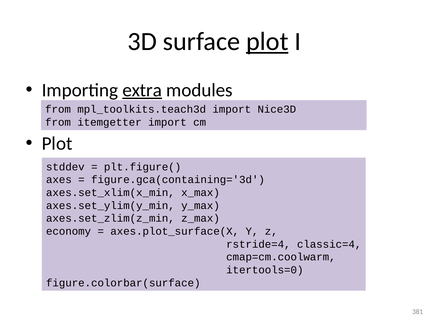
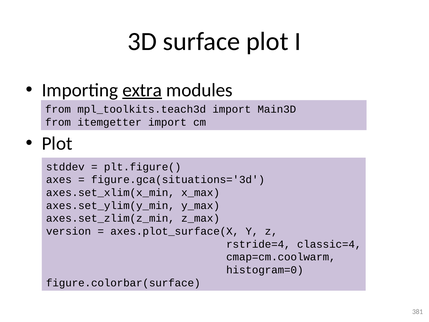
plot underline: present -> none (267, 42)
Nice3D: Nice3D -> Main3D (277, 109)
figure.gca(containing='3d: figure.gca(containing='3d -> figure.gca(situations='3d (178, 180)
economy: economy -> version (69, 231)
itertools=0: itertools=0 -> histogram=0 (265, 270)
